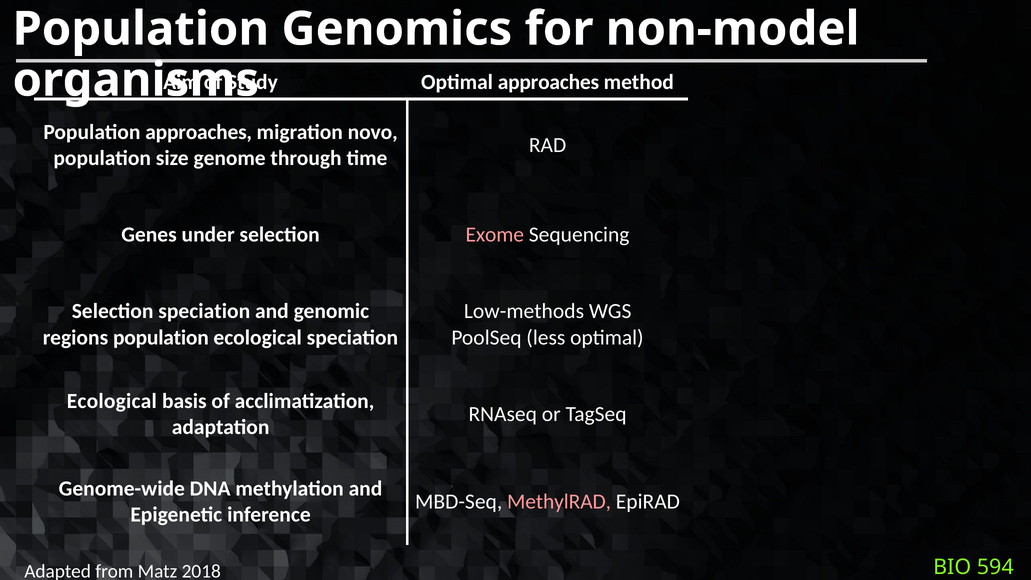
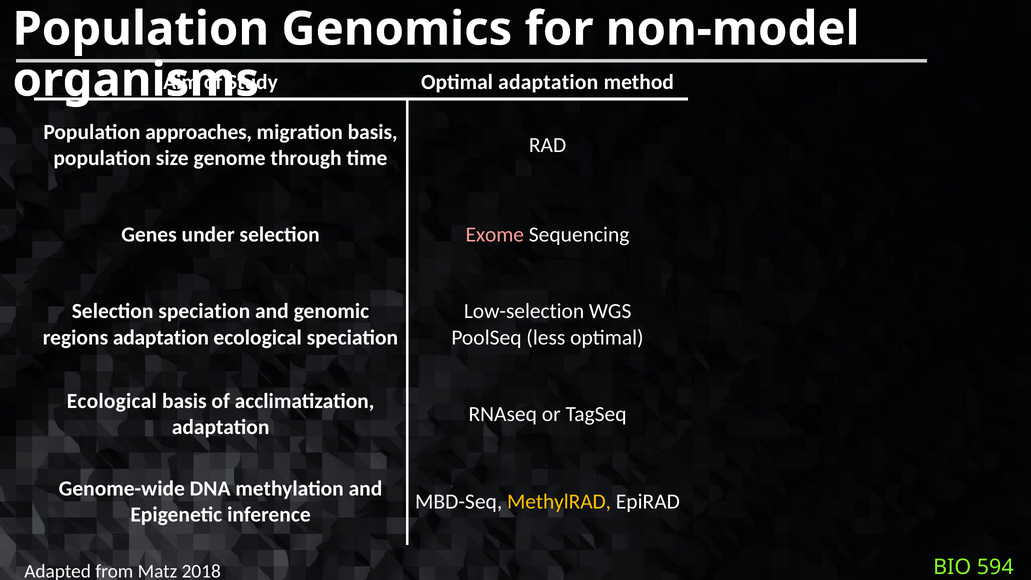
Optimal approaches: approaches -> adaptation (548, 82)
migration novo: novo -> basis (373, 132)
Low-methods: Low-methods -> Low-selection (524, 311)
regions population: population -> adaptation (161, 338)
MethylRAD colour: pink -> yellow (559, 502)
